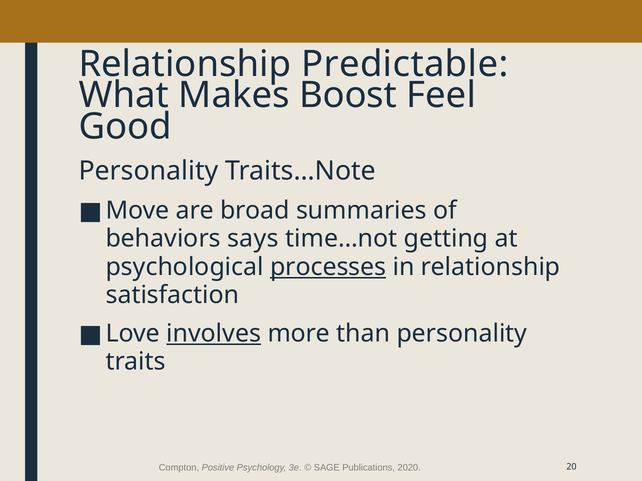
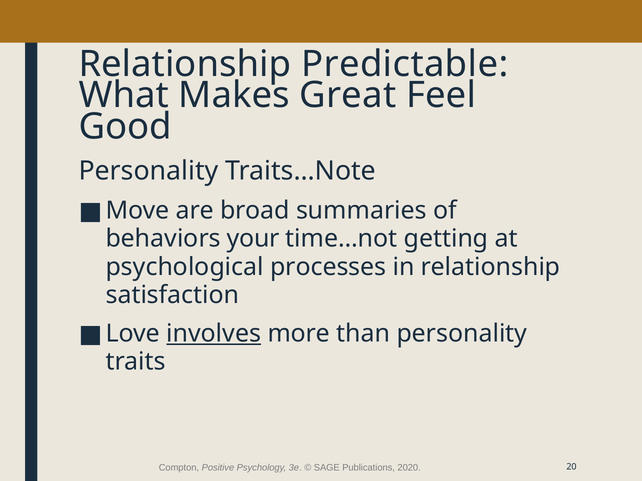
Boost: Boost -> Great (348, 95)
says: says -> your (253, 239)
processes underline: present -> none (328, 267)
